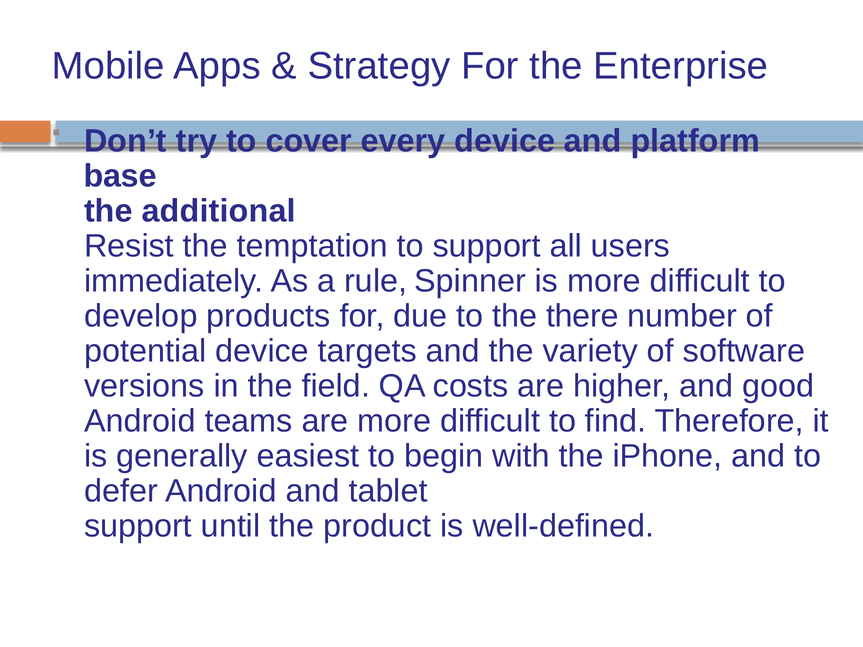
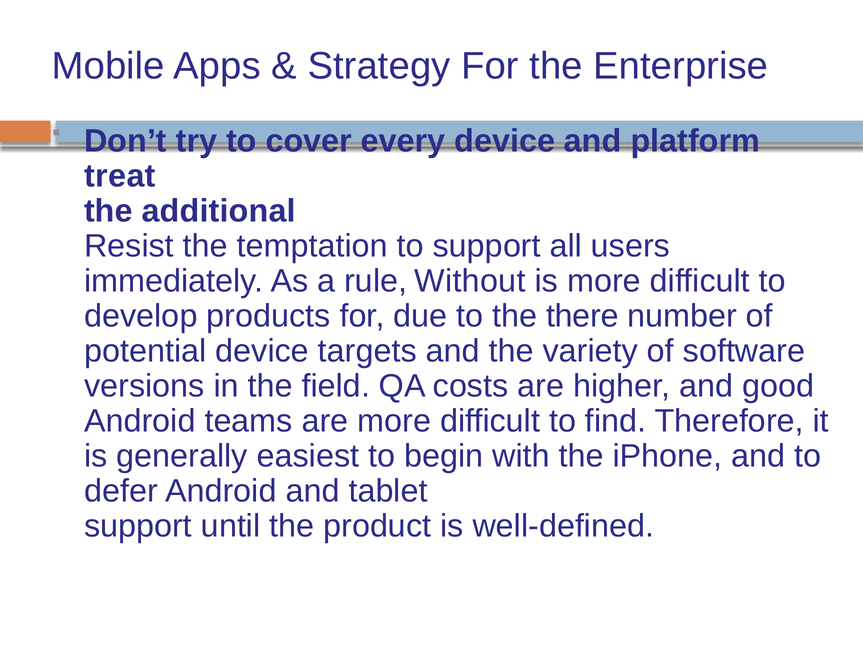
base: base -> treat (120, 176)
Spinner: Spinner -> Without (470, 281)
